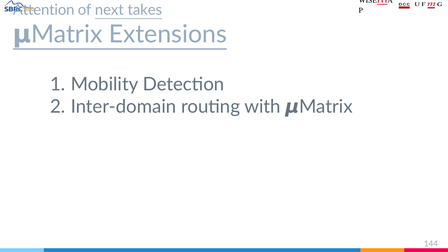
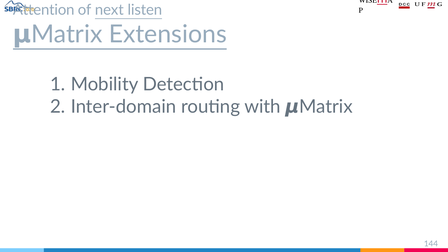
takes: takes -> listen (145, 10)
